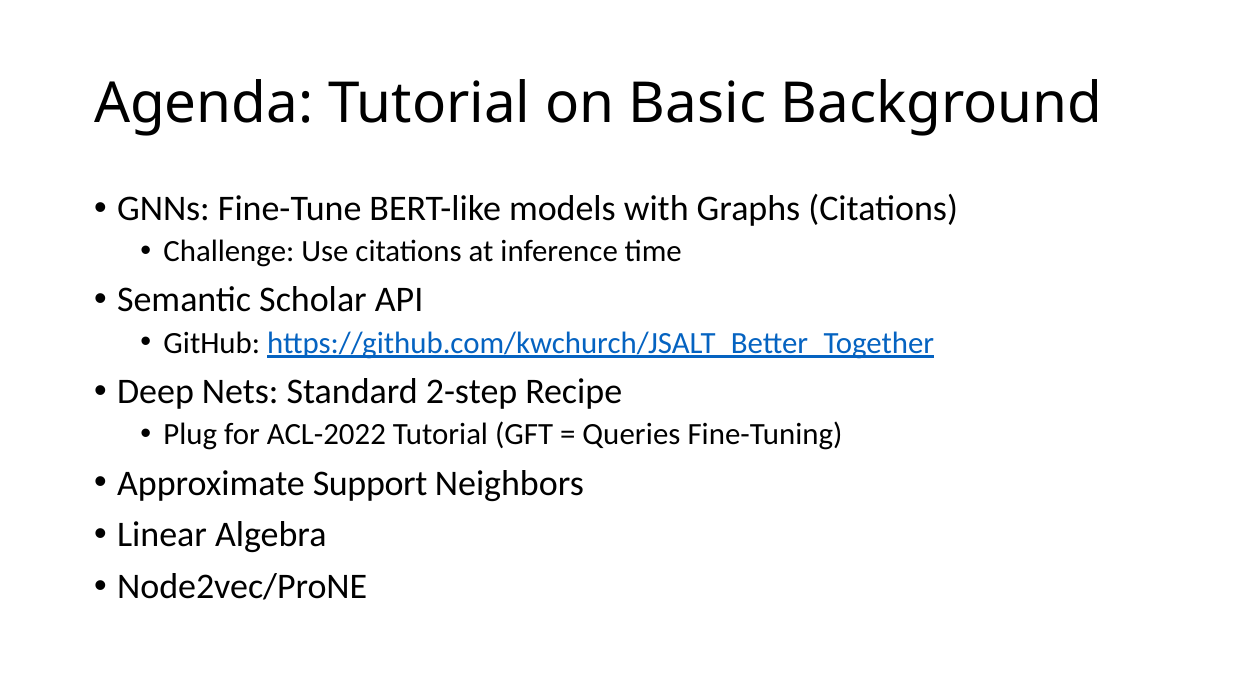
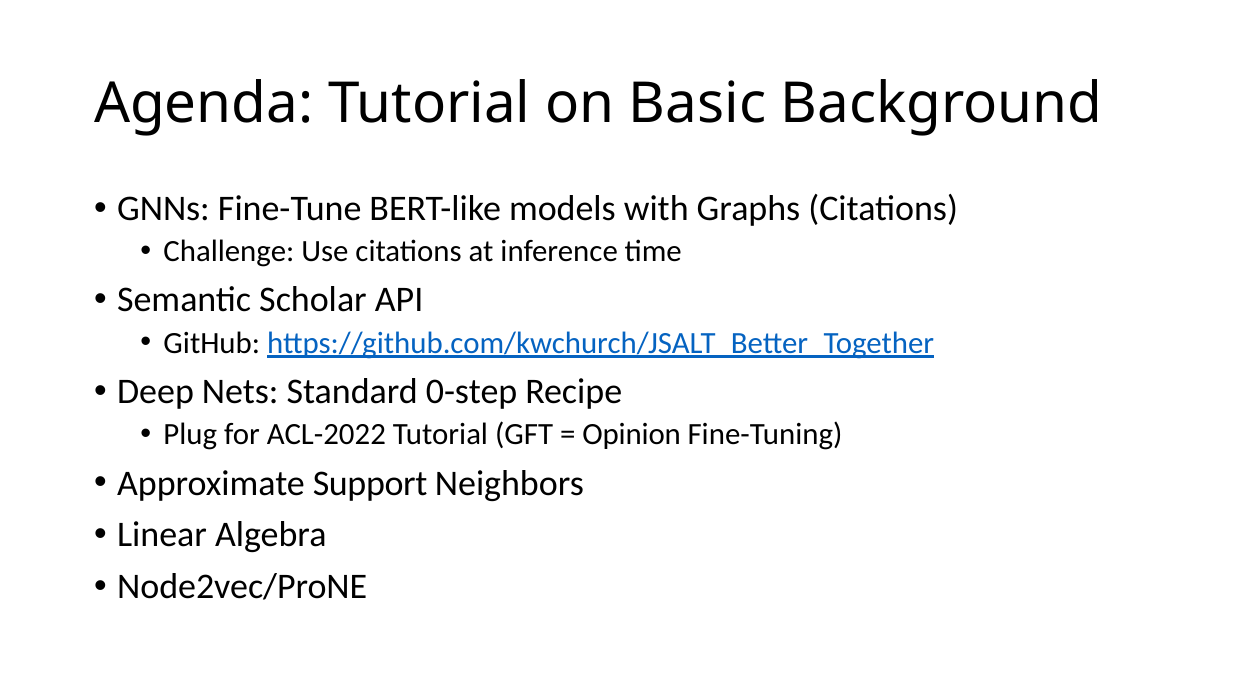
2-step: 2-step -> 0-step (472, 392)
Queries: Queries -> Opinion (632, 434)
